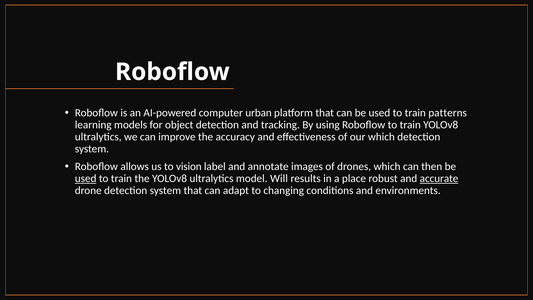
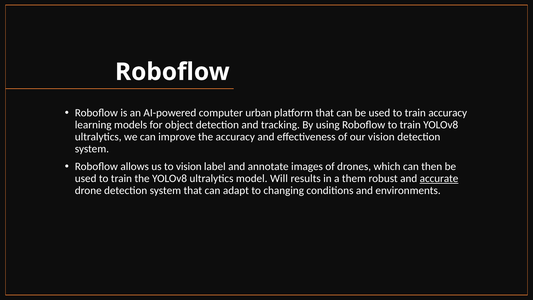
train patterns: patterns -> accuracy (448, 113)
our which: which -> vision (381, 137)
used underline: present -> none (86, 178)
place: place -> them (354, 178)
